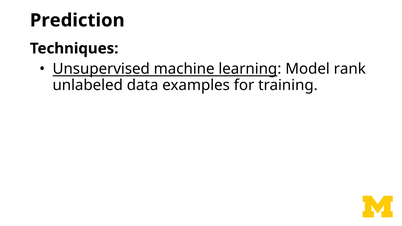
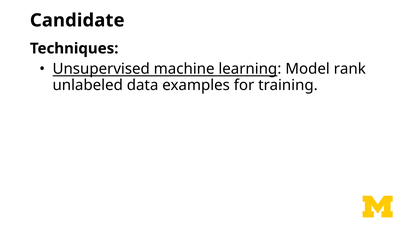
Prediction: Prediction -> Candidate (77, 20)
